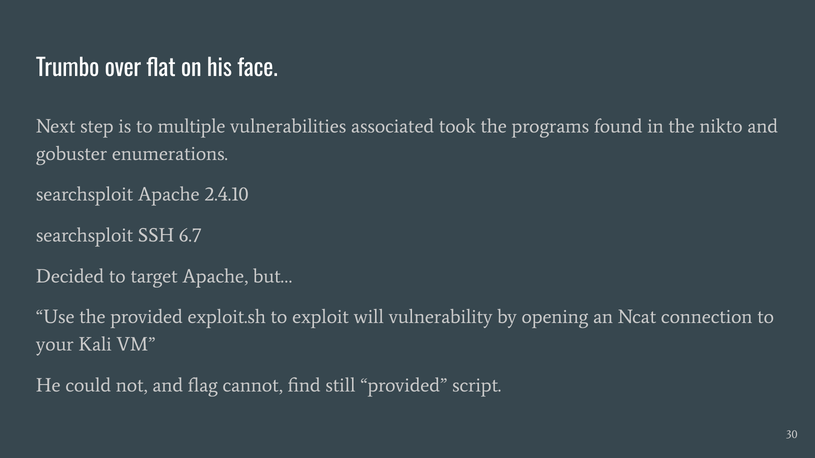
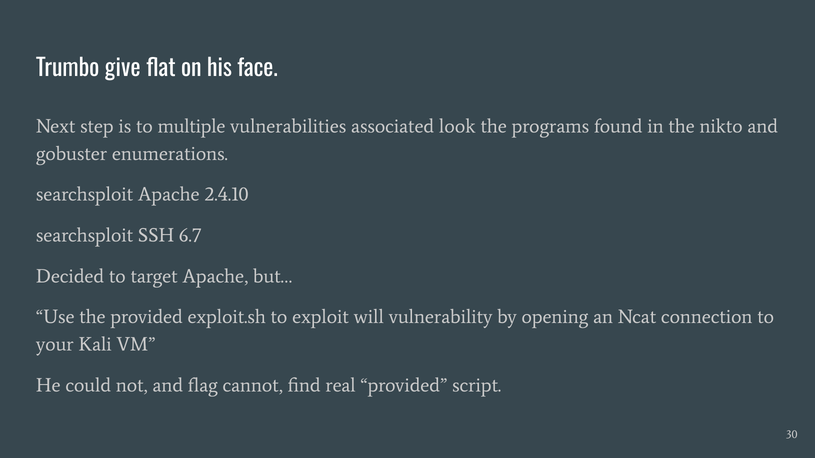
over: over -> give (123, 68)
took: took -> look (457, 127)
still: still -> real (341, 386)
